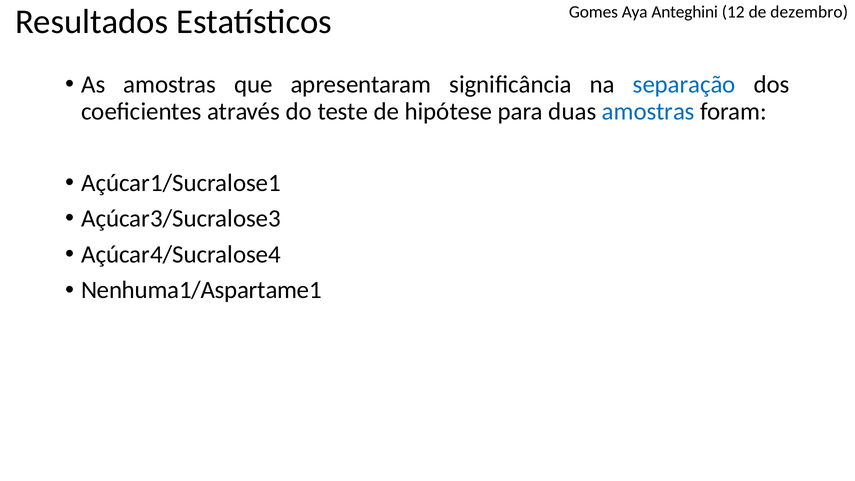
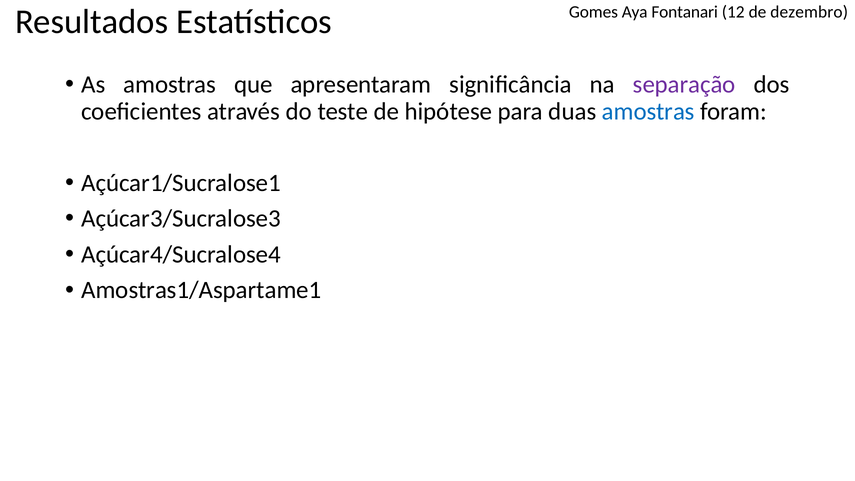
Anteghini: Anteghini -> Fontanari (685, 12)
separação colour: blue -> purple (684, 84)
Nenhuma1/Aspartame1: Nenhuma1/Aspartame1 -> Amostras1/Aspartame1 (201, 290)
